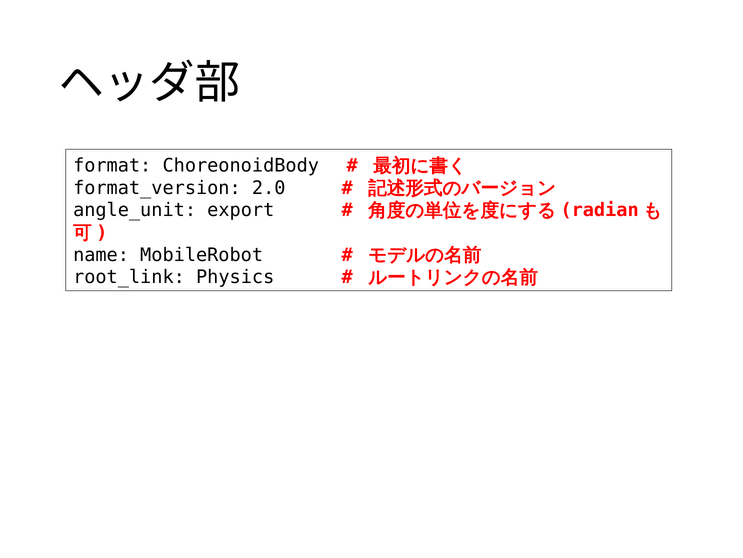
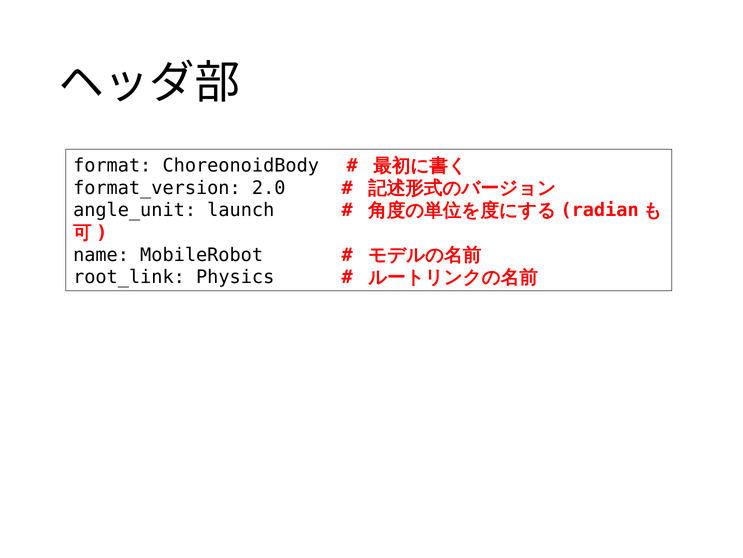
export: export -> launch (241, 210)
